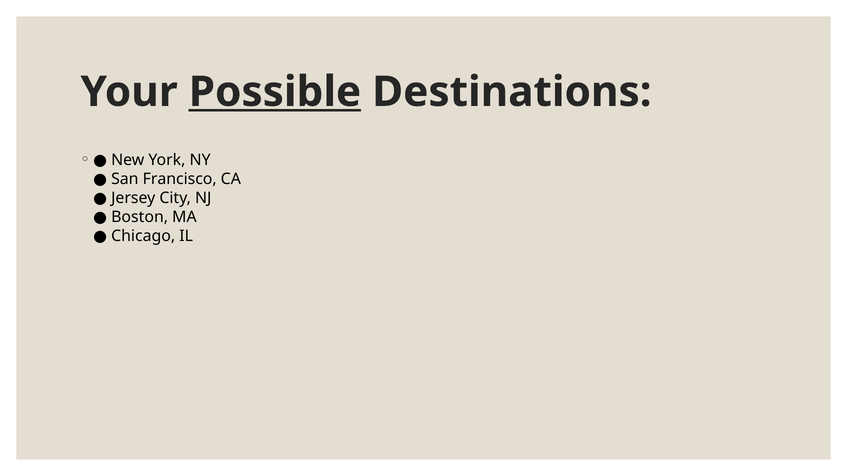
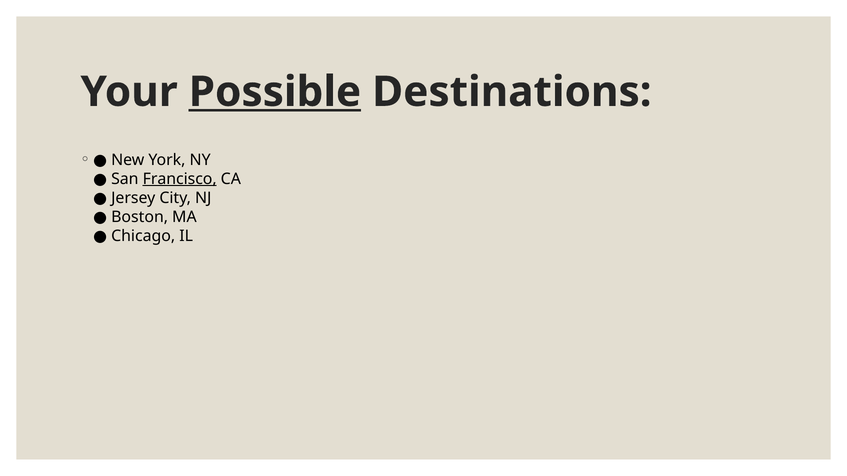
Francisco underline: none -> present (180, 179)
